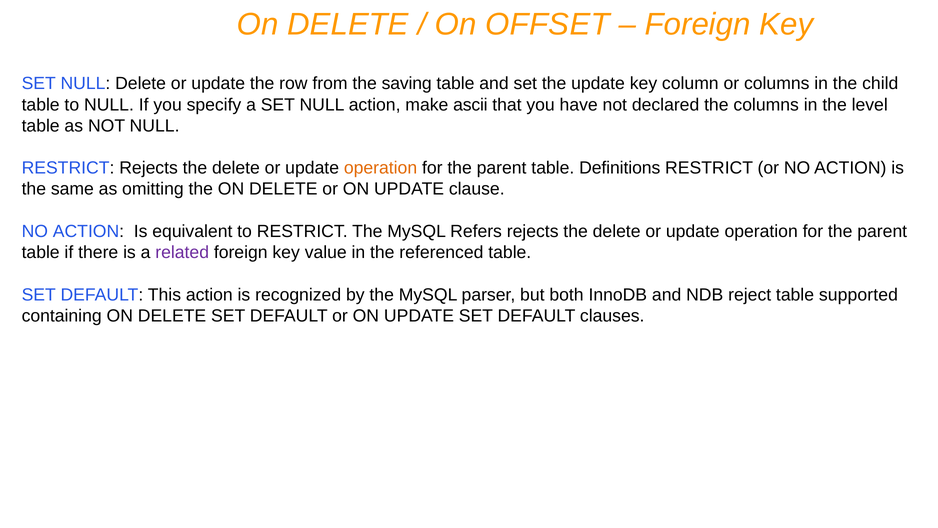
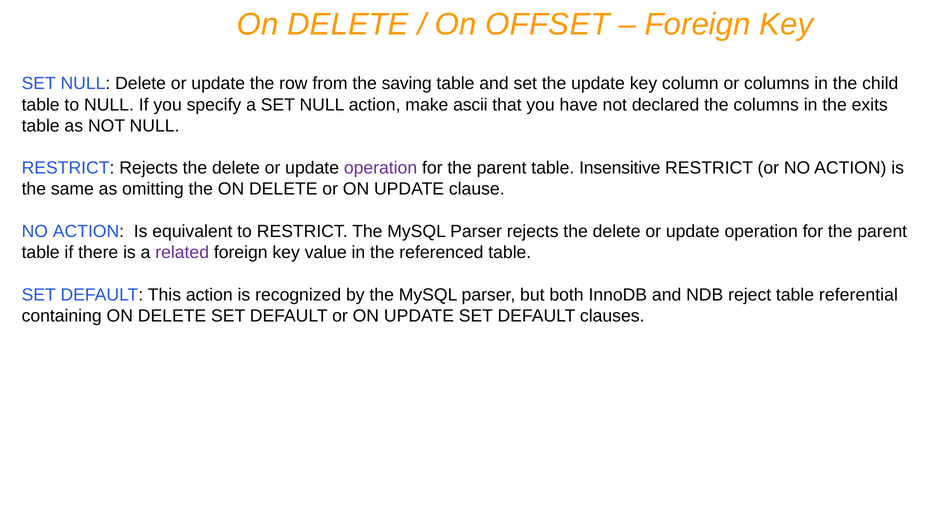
level: level -> exits (870, 105)
operation colour: orange -> purple (381, 168)
Definitions: Definitions -> Insensitive (620, 168)
RESTRICT The MySQL Refers: Refers -> Parser (476, 231)
supported: supported -> referential (858, 295)
